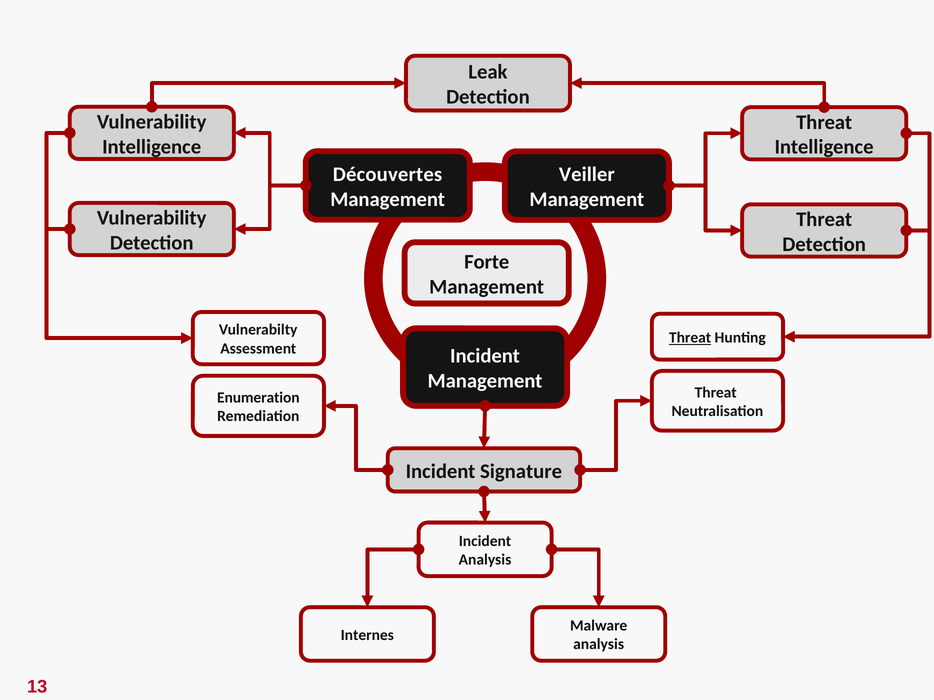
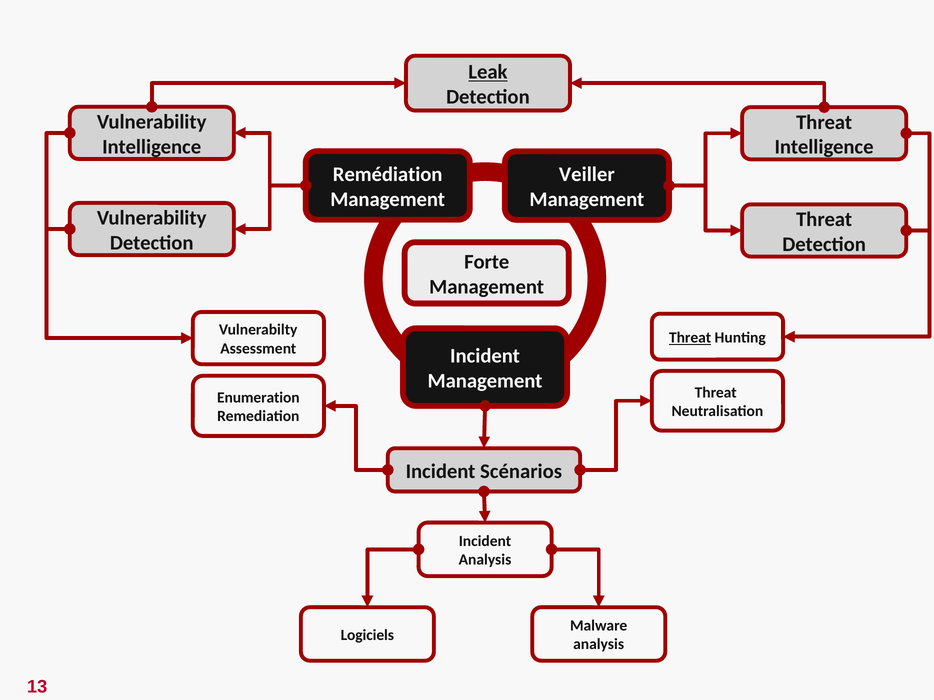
Leak underline: none -> present (488, 72)
Découvertes: Découvertes -> Remédiation (388, 175)
Signature: Signature -> Scénarios (521, 472)
Internes: Internes -> Logiciels (367, 635)
